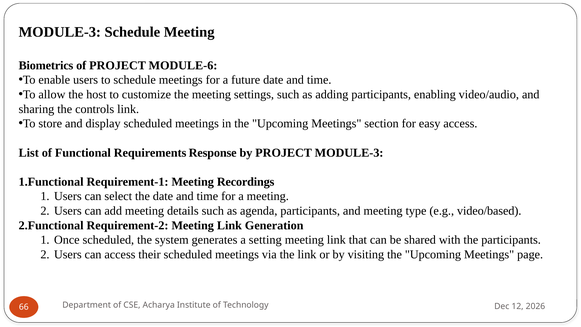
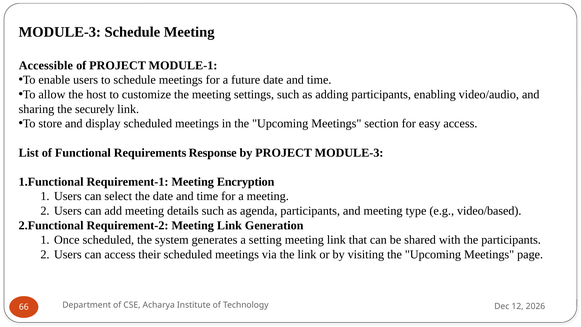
Biometrics: Biometrics -> Accessible (46, 65)
MODULE-6: MODULE-6 -> MODULE-1 (183, 65)
controls: controls -> securely (95, 109)
Recordings: Recordings -> Encryption (246, 182)
